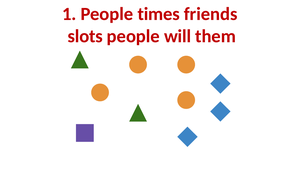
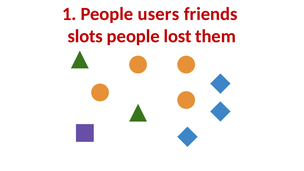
times: times -> users (158, 14)
will: will -> lost (178, 36)
